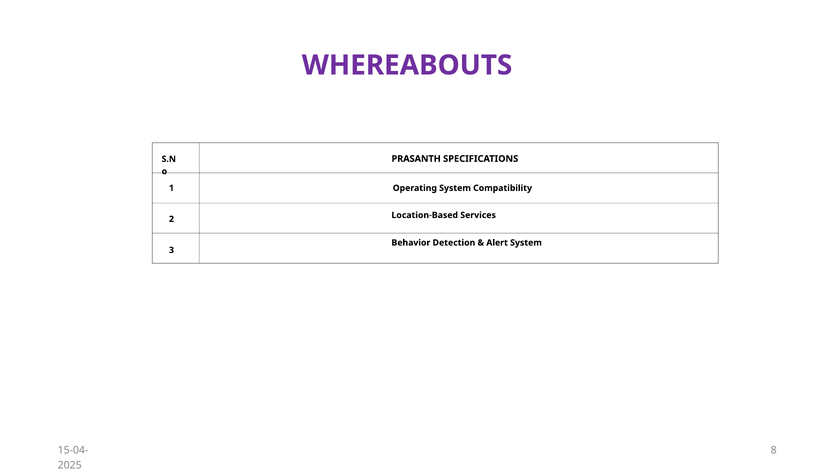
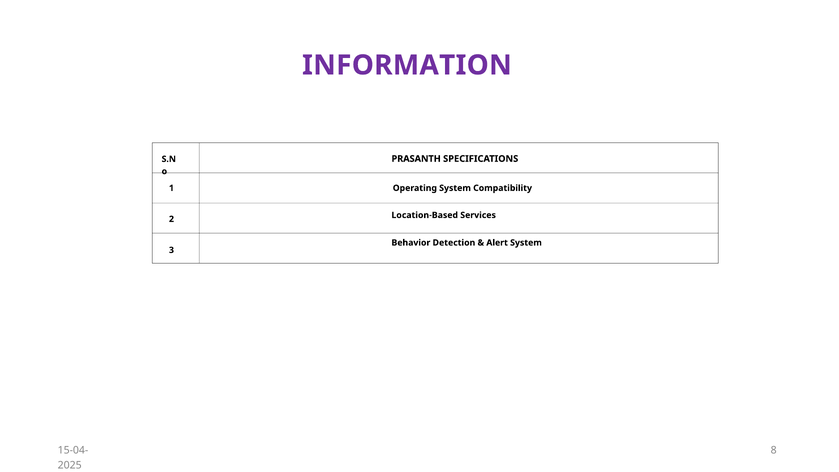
WHEREABOUTS: WHEREABOUTS -> INFORMATION (407, 65)
